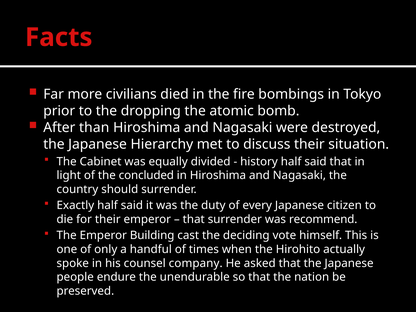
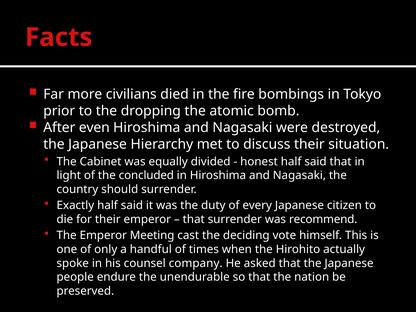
than: than -> even (94, 127)
history: history -> honest (259, 162)
Building: Building -> Meeting (152, 236)
